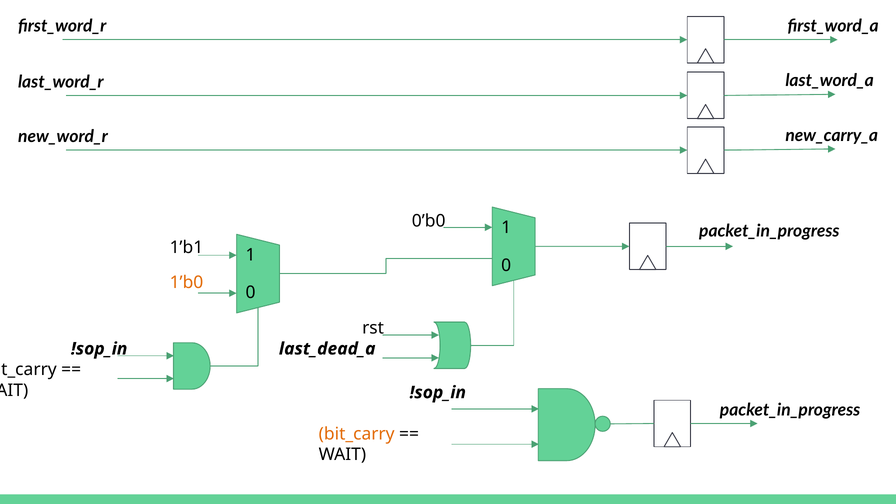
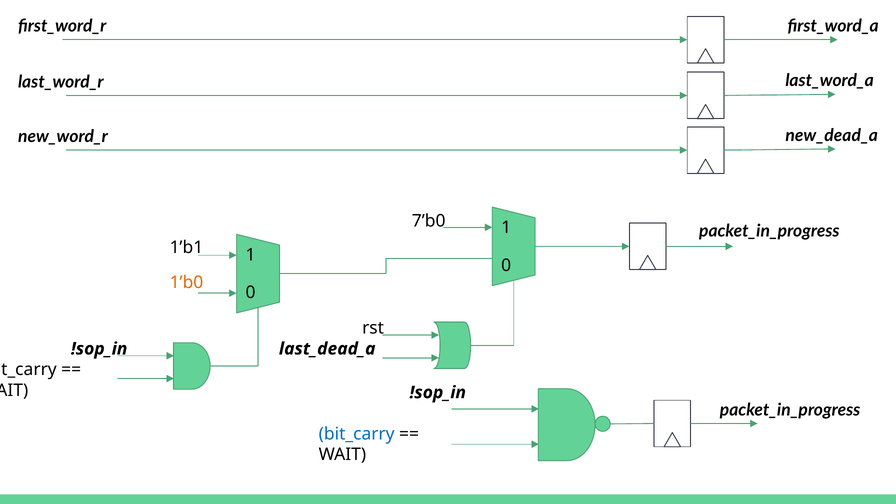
new_carry_a: new_carry_a -> new_dead_a (832, 135)
0’b0: 0’b0 -> 7’b0 (429, 221)
bit_carry colour: orange -> blue (357, 434)
